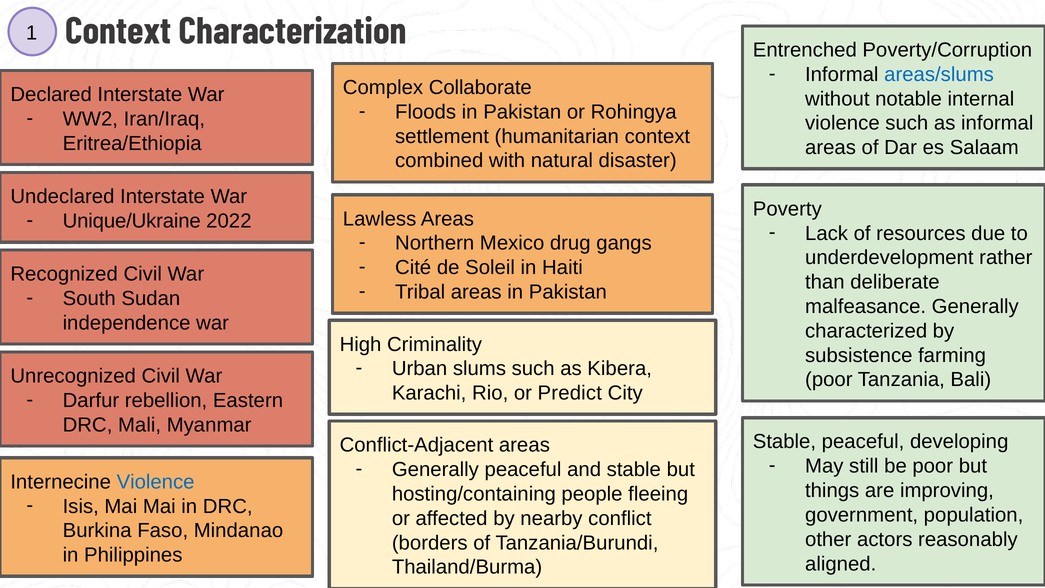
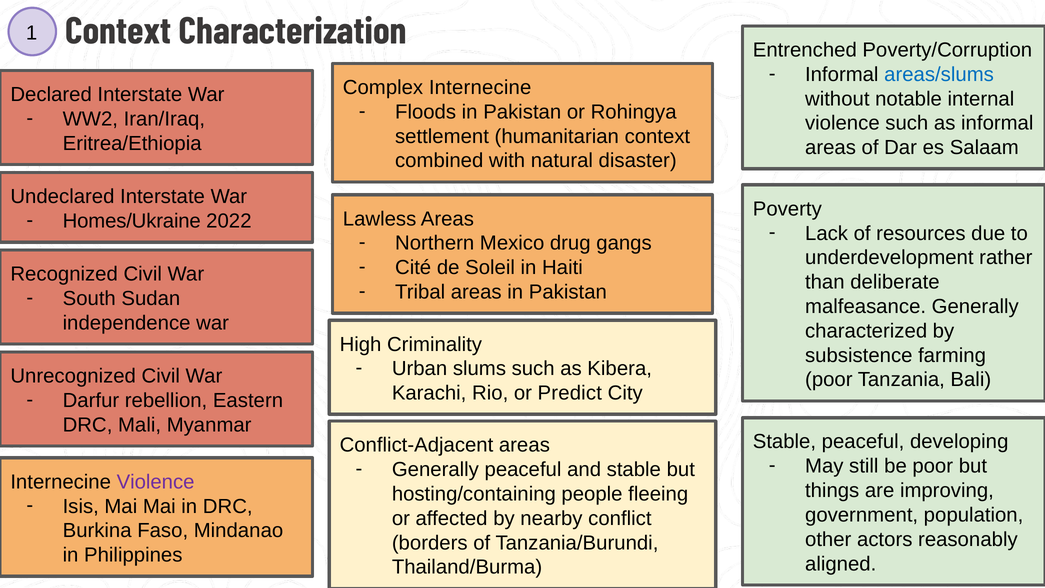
Complex Collaborate: Collaborate -> Internecine (480, 88)
Unique/Ukraine: Unique/Ukraine -> Homes/Ukraine (132, 221)
Violence colour: blue -> purple (156, 482)
